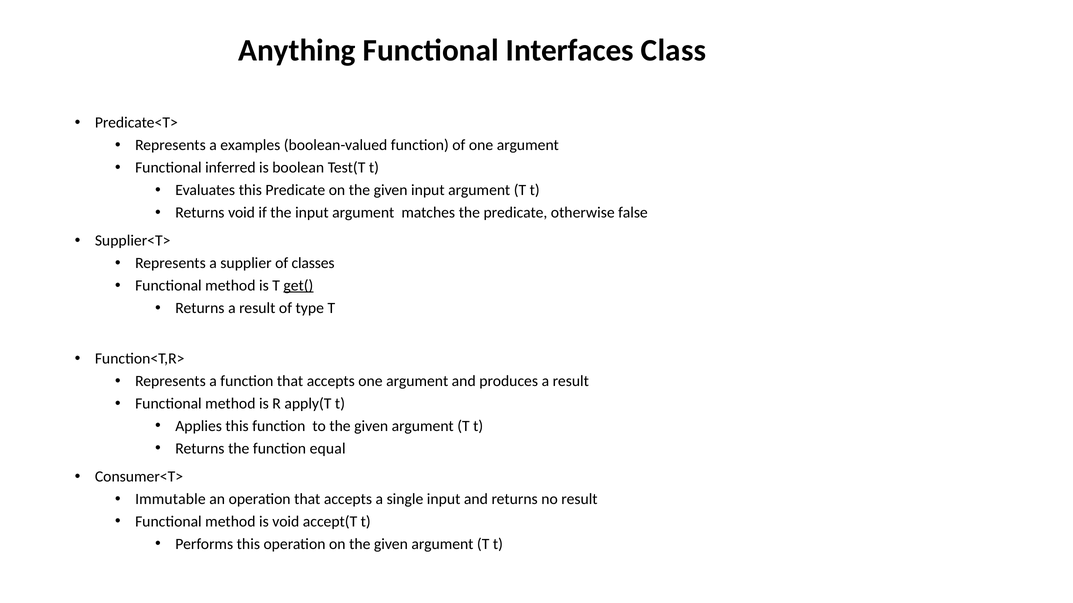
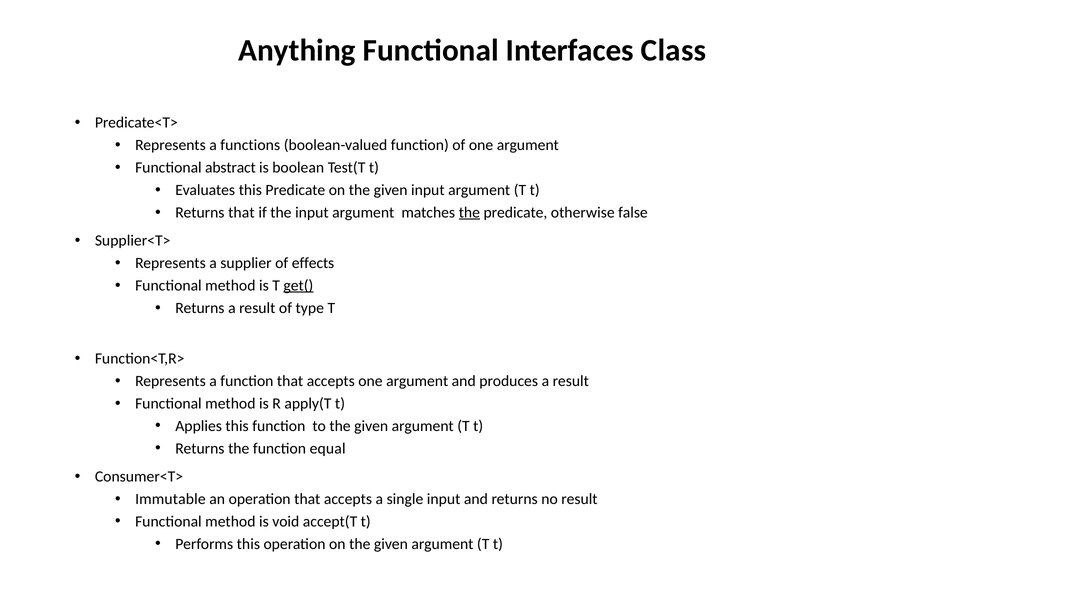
examples: examples -> functions (250, 145)
inferred: inferred -> abstract (230, 168)
Returns void: void -> that (241, 213)
the underline: none -> present (469, 213)
classes: classes -> effects (313, 263)
